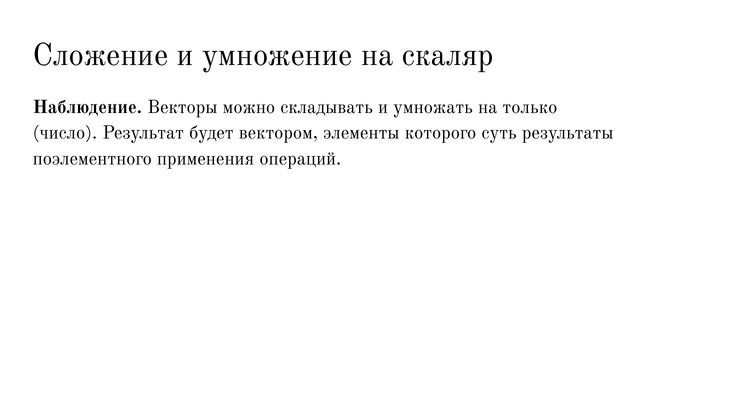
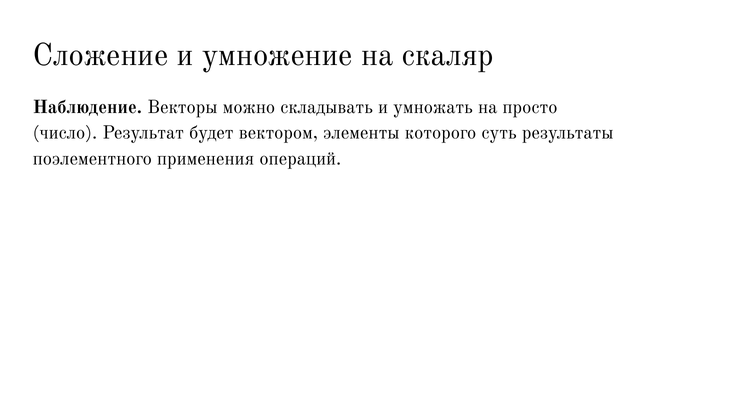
только: только -> просто (530, 107)
